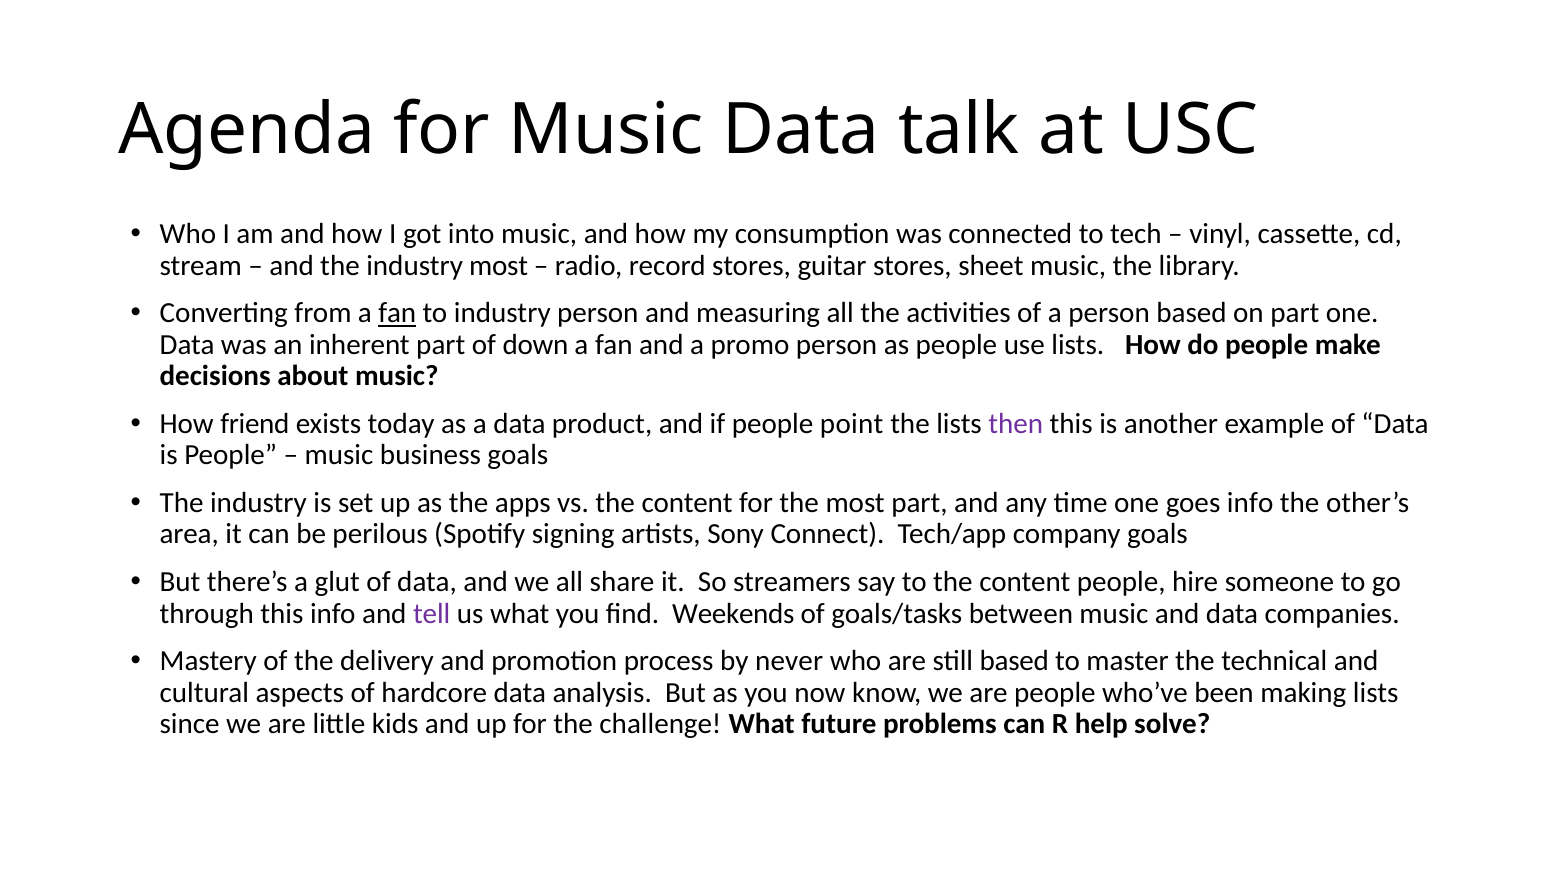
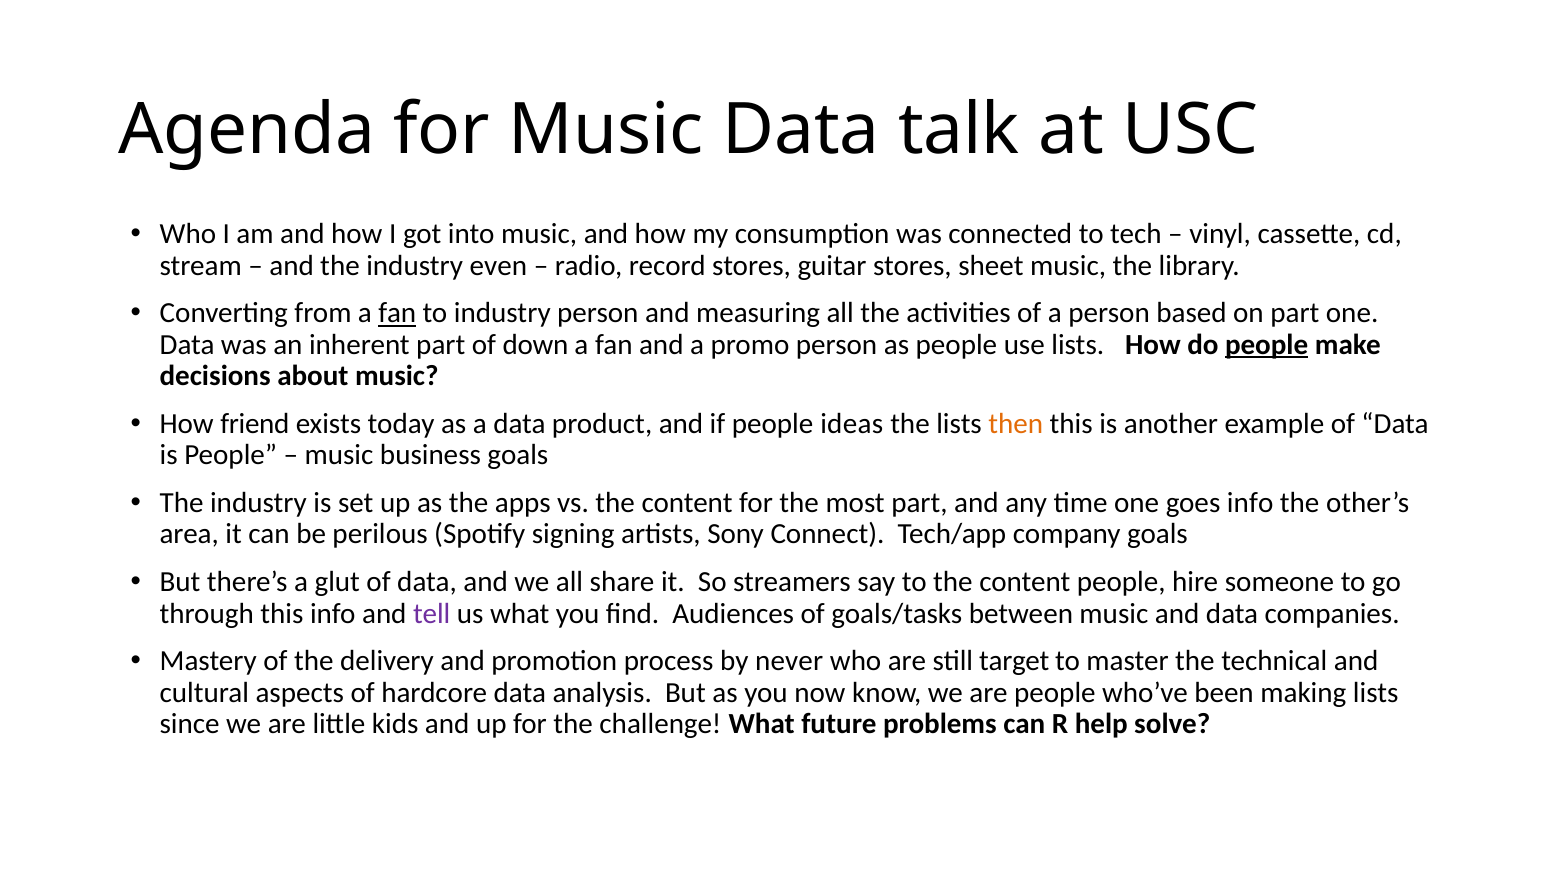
industry most: most -> even (498, 266)
people underline: none -> present (1267, 345)
point: point -> ideas (852, 424)
then colour: purple -> orange (1016, 424)
Weekends: Weekends -> Audiences (733, 613)
still based: based -> target (1014, 661)
